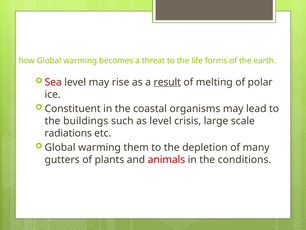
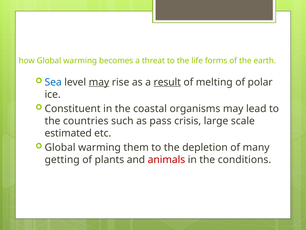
Sea colour: red -> blue (53, 82)
may underline: none -> present (99, 82)
buildings: buildings -> countries (86, 121)
as level: level -> pass (161, 121)
radiations: radiations -> estimated (68, 133)
gutters: gutters -> getting (62, 159)
